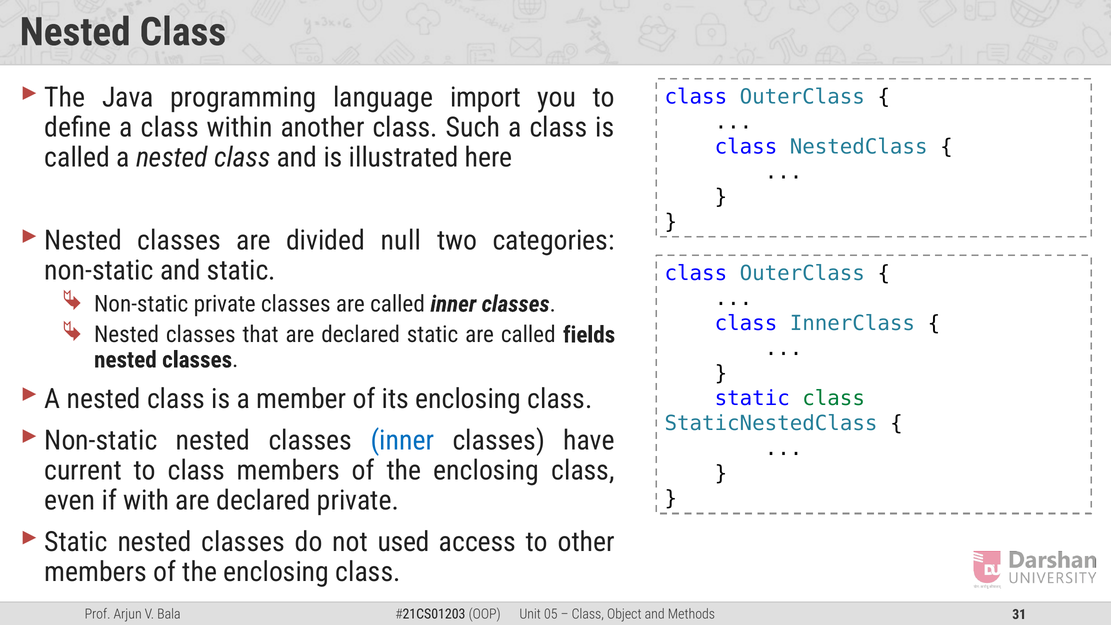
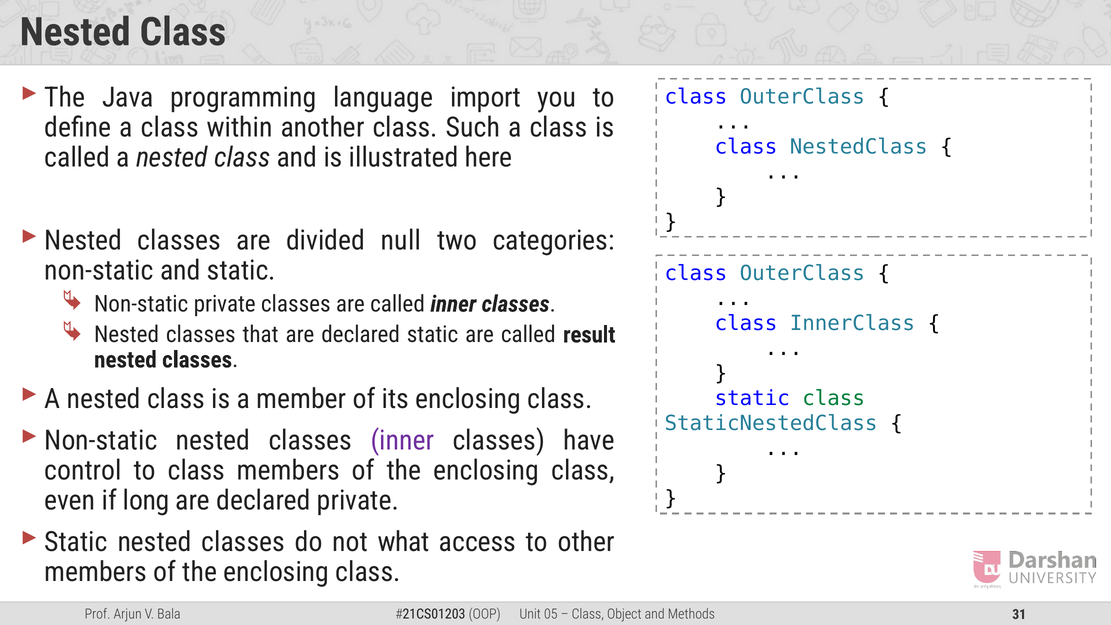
fields: fields -> result (589, 335)
inner colour: blue -> purple (402, 440)
current: current -> control (83, 470)
with: with -> long (146, 500)
used: used -> what (404, 542)
